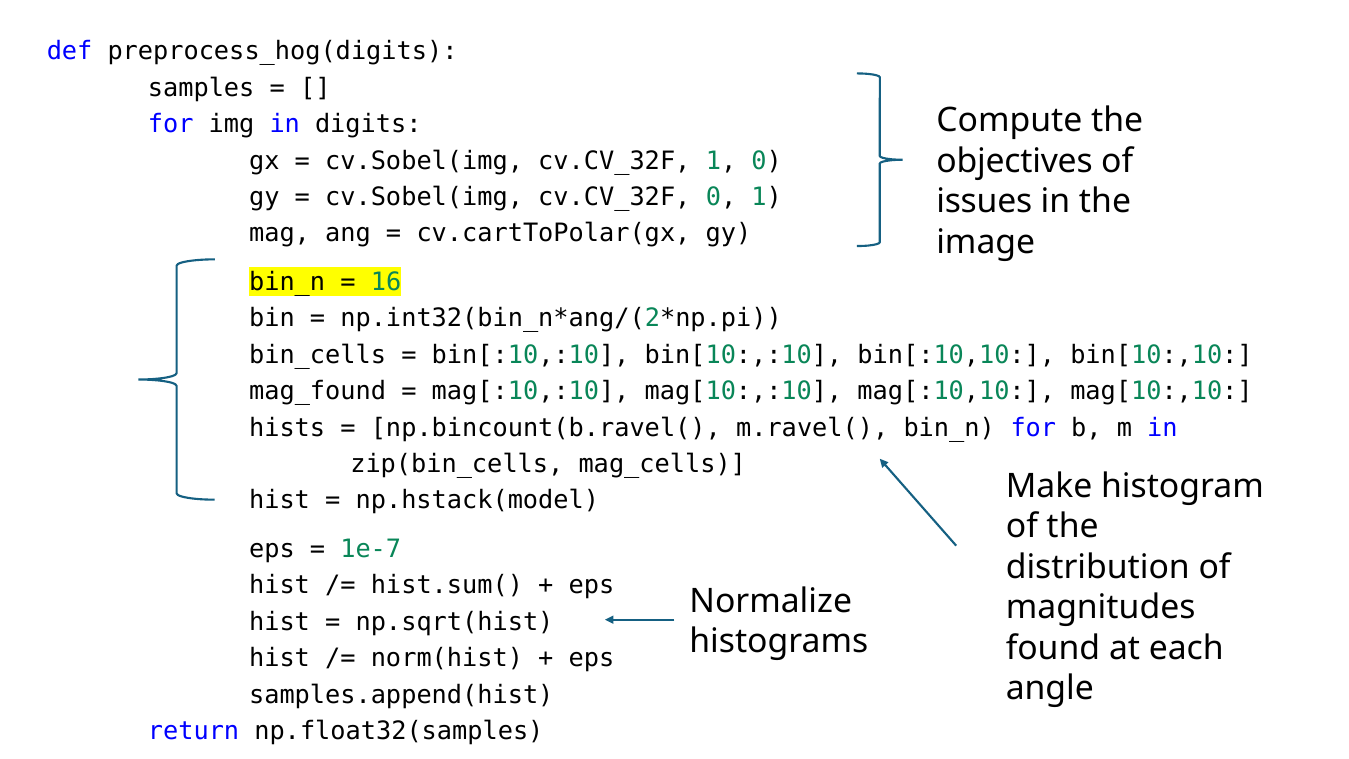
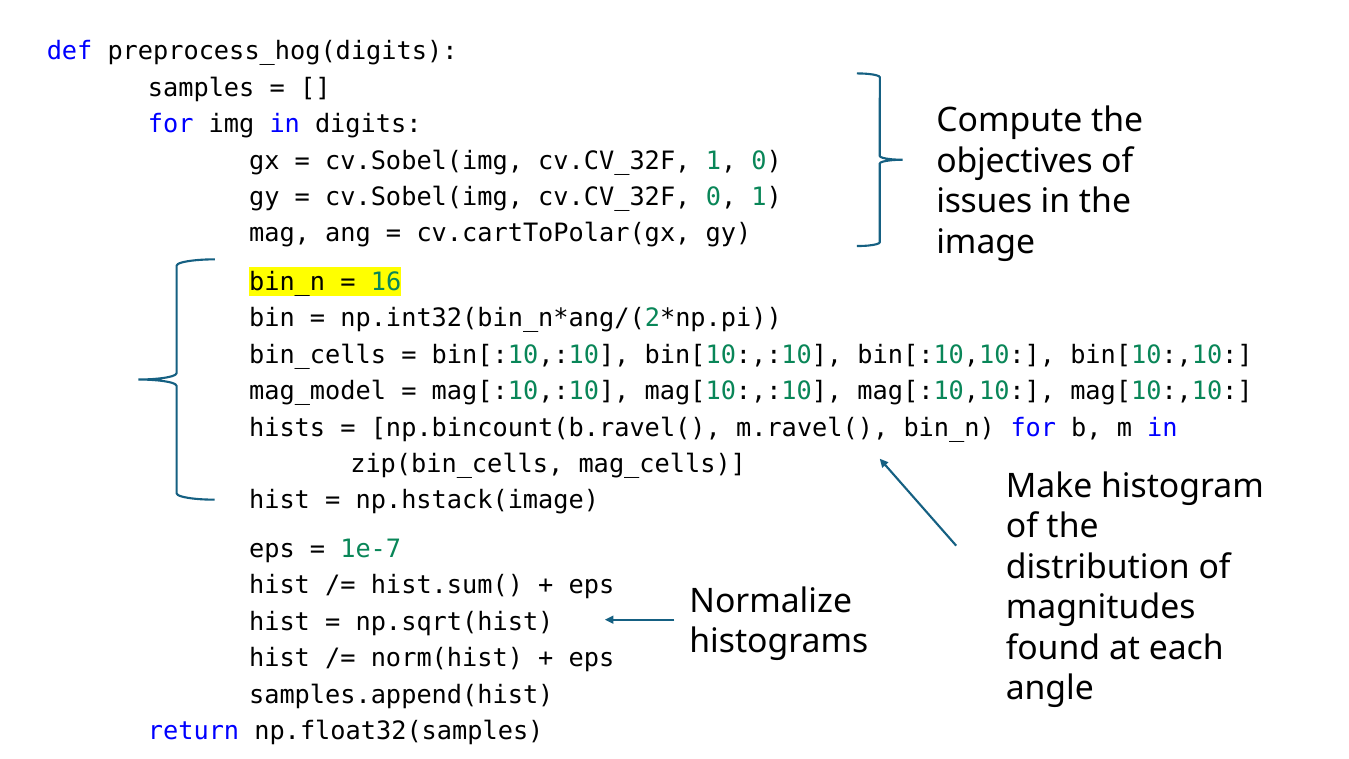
mag_found: mag_found -> mag_model (318, 391)
np.hstack(model: np.hstack(model -> np.hstack(image (477, 501)
